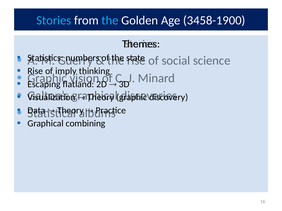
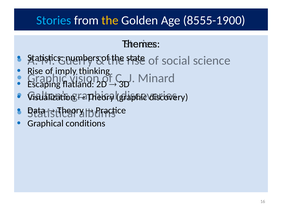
the colour: light blue -> yellow (110, 20)
3458-1900: 3458-1900 -> 8555-1900 (214, 20)
combining: combining -> conditions (86, 124)
